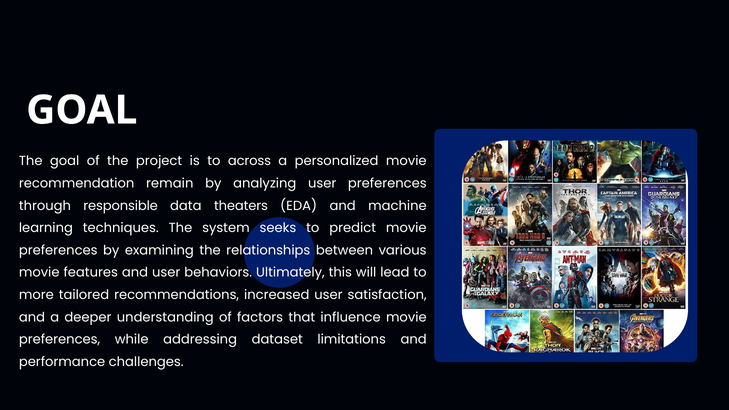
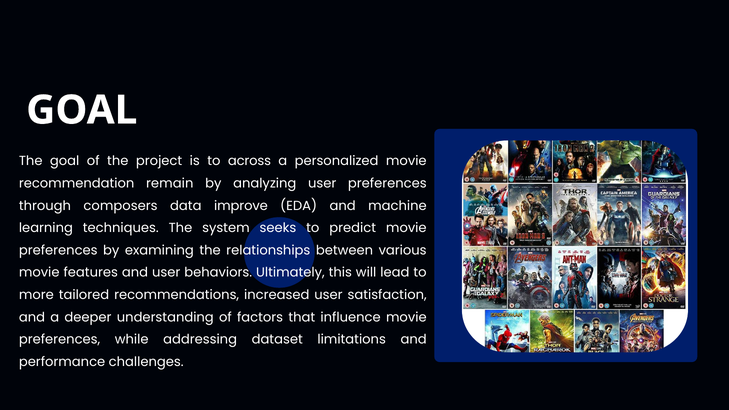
responsible: responsible -> composers (121, 206)
theaters: theaters -> improve (241, 206)
